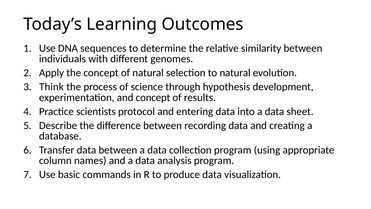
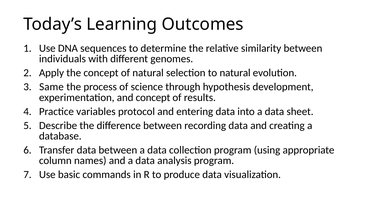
Think: Think -> Same (51, 87)
scientists: scientists -> variables (96, 111)
